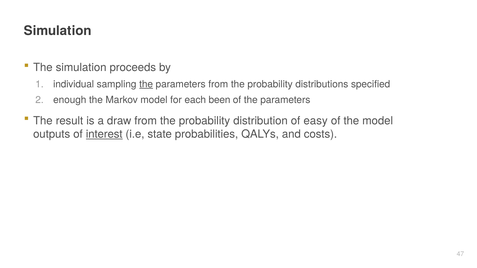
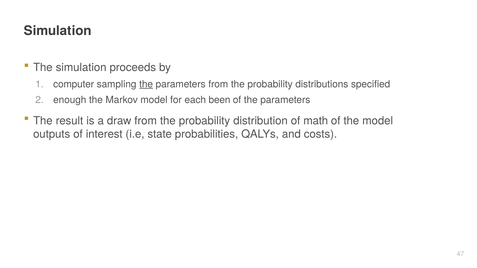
individual: individual -> computer (74, 84)
easy: easy -> math (316, 121)
interest underline: present -> none (104, 134)
